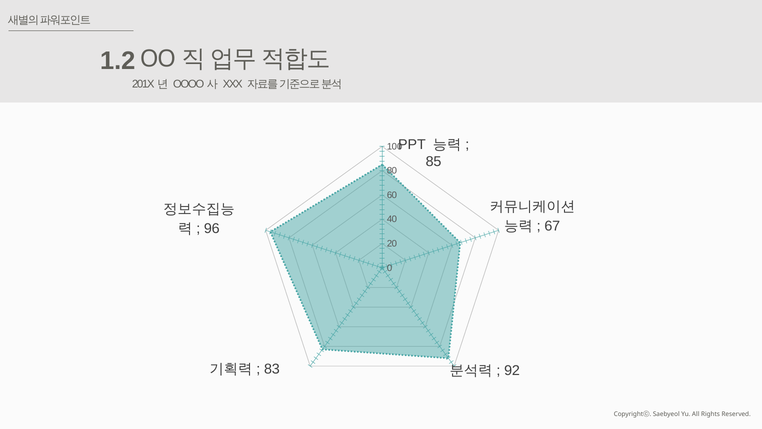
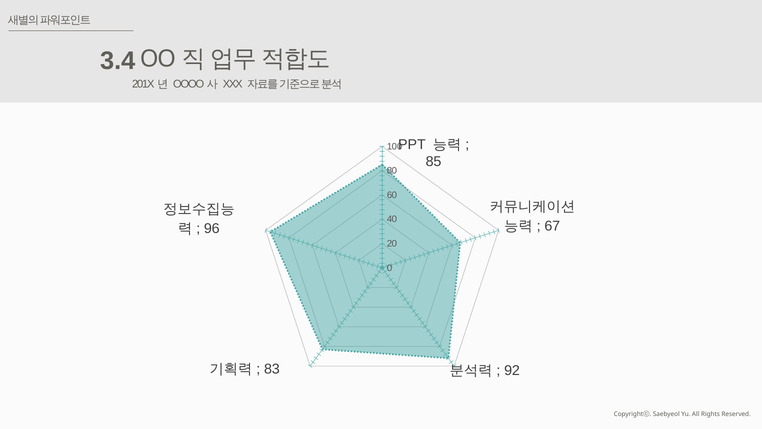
1.2: 1.2 -> 3.4 (118, 61)
